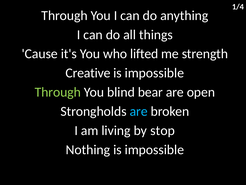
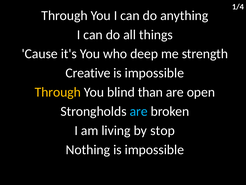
lifted: lifted -> deep (144, 54)
Through colour: light green -> yellow (58, 92)
bear: bear -> than (150, 92)
